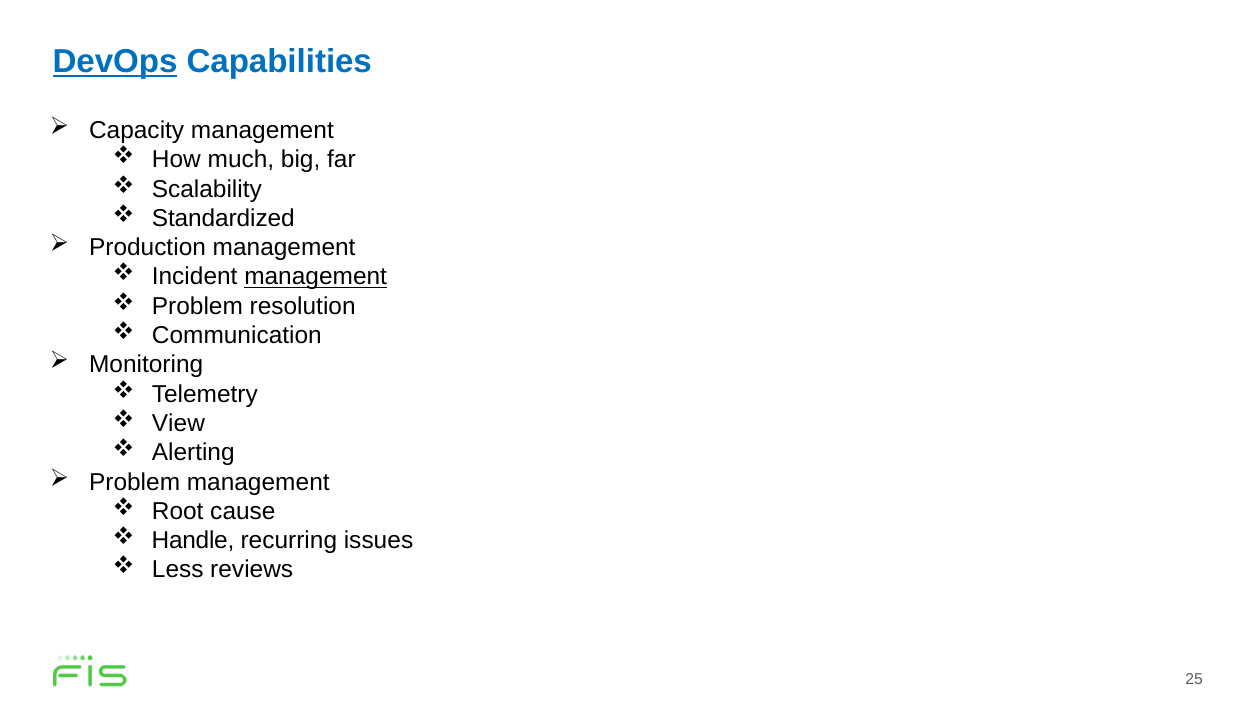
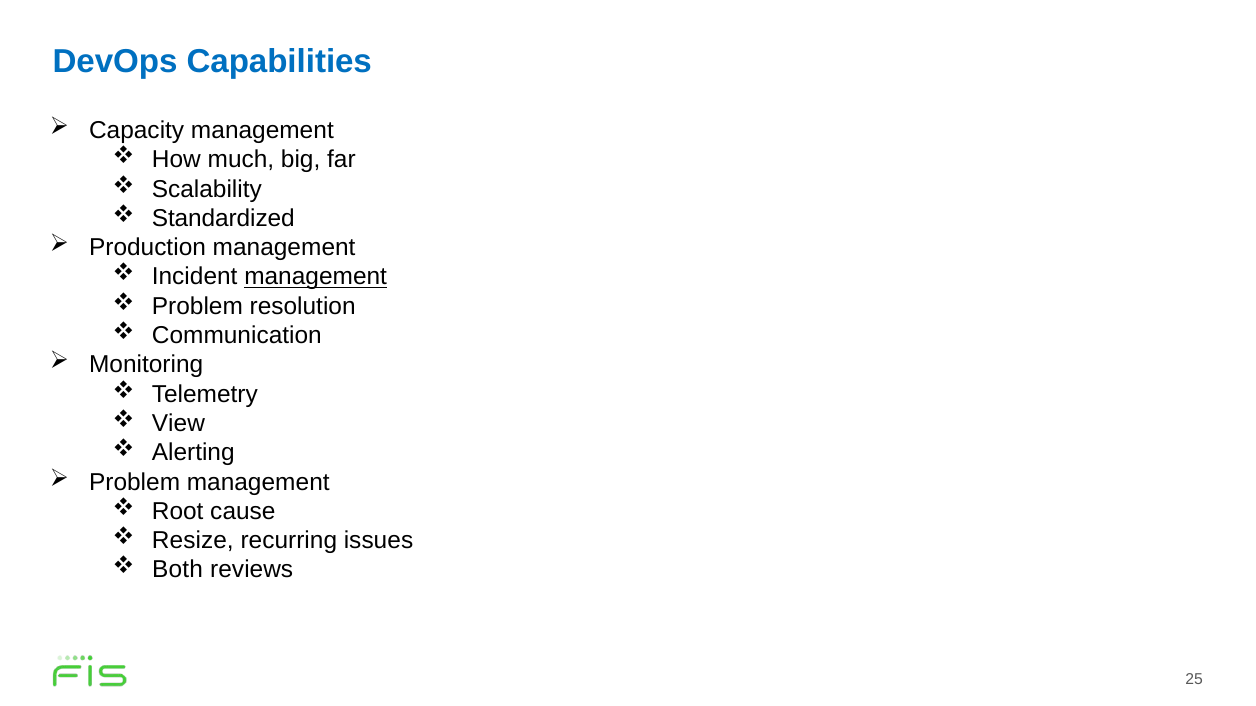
DevOps underline: present -> none (115, 62)
Handle: Handle -> Resize (193, 541)
Less: Less -> Both (178, 570)
